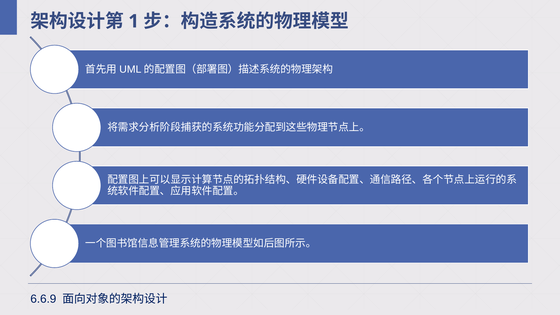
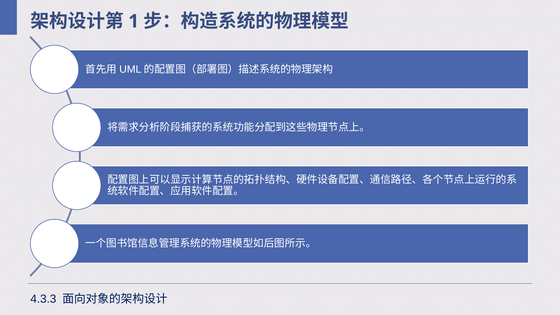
6.6.9: 6.6.9 -> 4.3.3 (43, 299)
